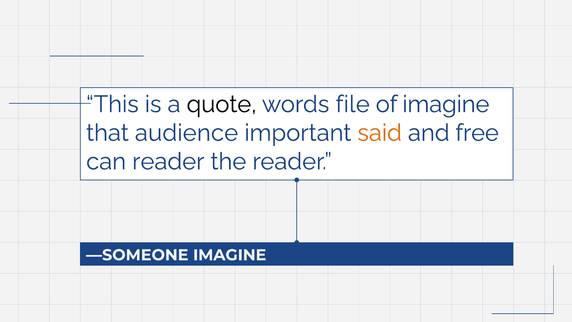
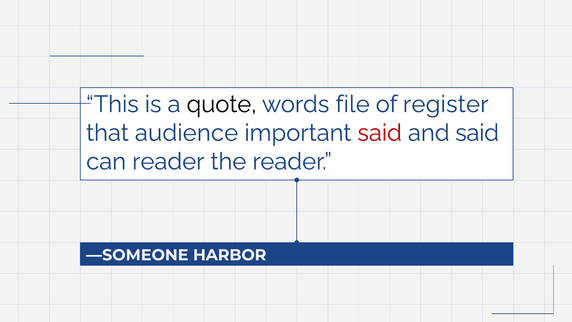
of imagine: imagine -> register (446, 104)
said colour: orange -> red (380, 133)
and free: free -> said (477, 133)
—SOMEONE IMAGINE: IMAGINE -> HARBOR (230, 255)
